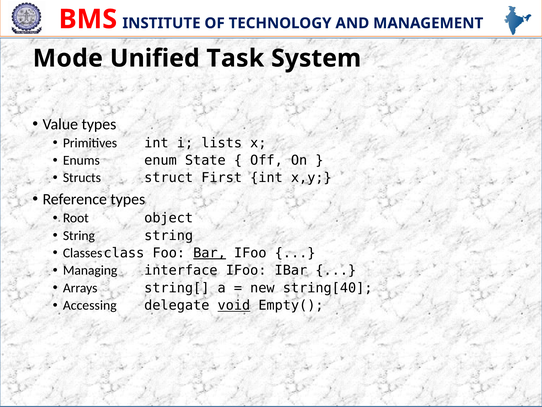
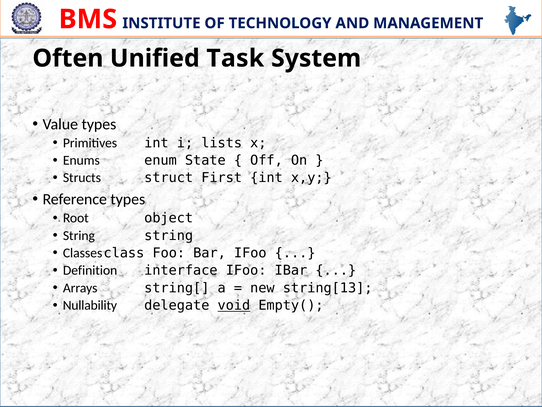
Mode: Mode -> Often (68, 58)
Bar underline: present -> none (210, 253)
Managing: Managing -> Definition (90, 270)
string[40: string[40 -> string[13 (328, 288)
Accessing: Accessing -> Nullability (90, 305)
